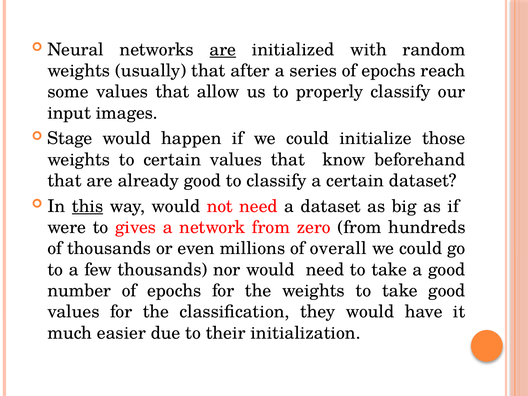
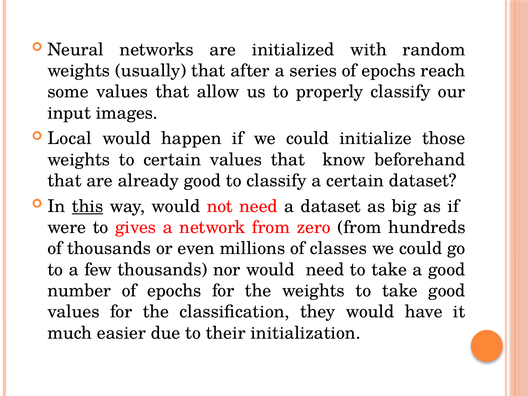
are underline: present -> none (223, 50)
Stage: Stage -> Local (70, 138)
overall: overall -> classes (338, 248)
